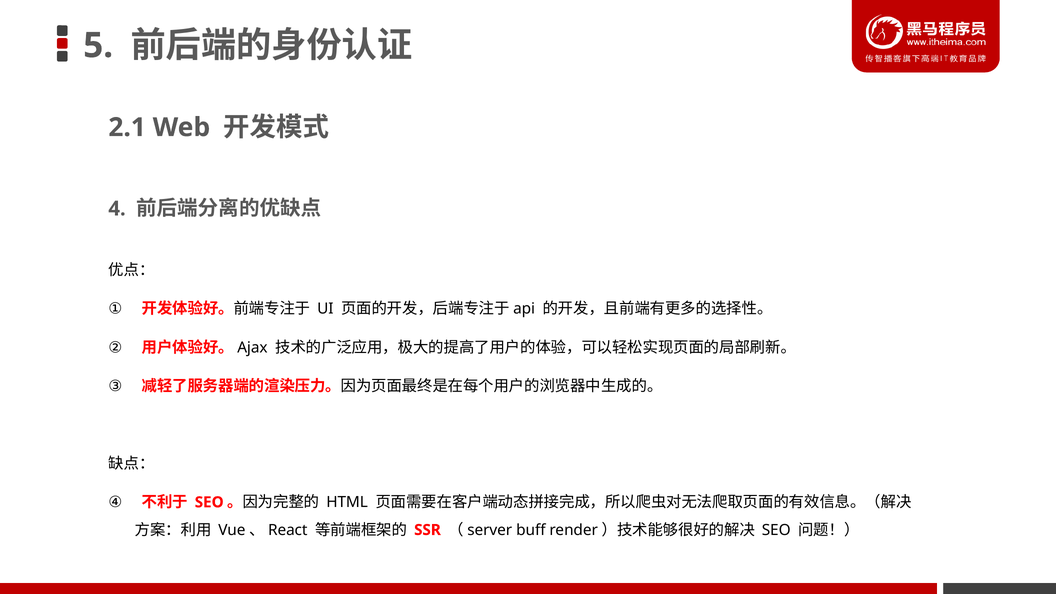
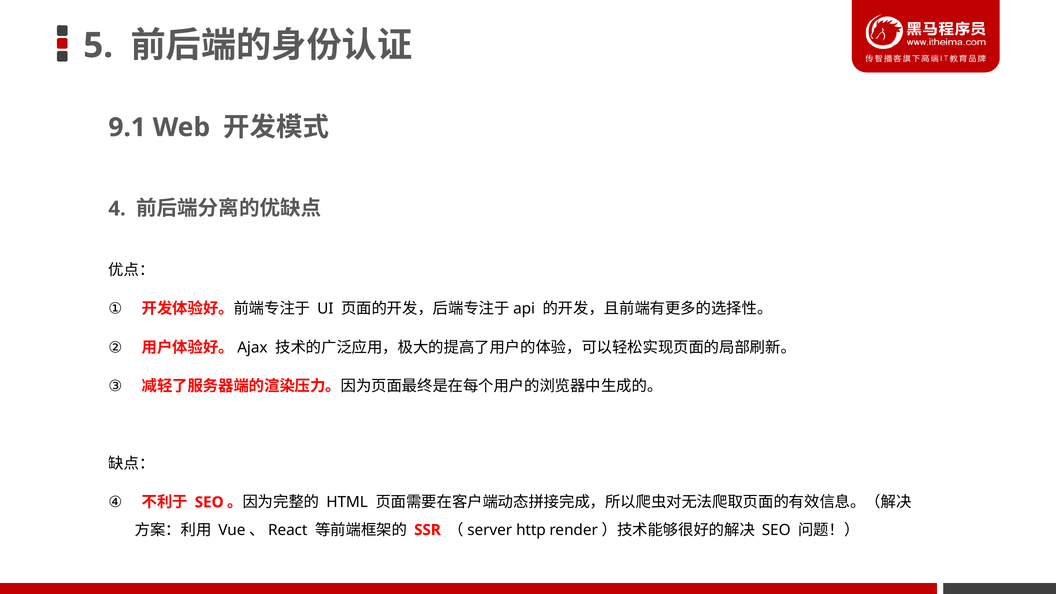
2.1: 2.1 -> 9.1 (127, 127)
buff: buff -> http (531, 530)
